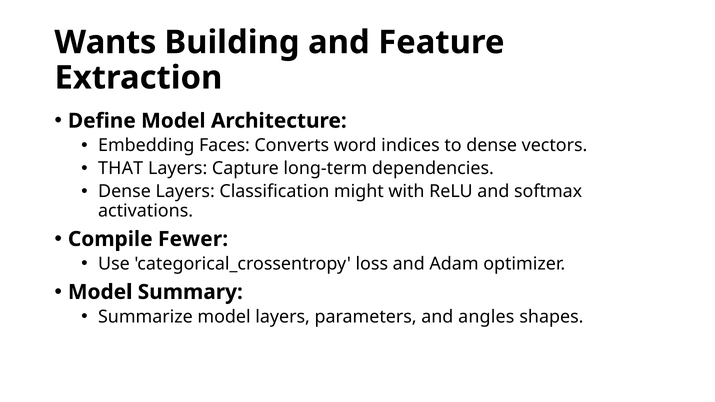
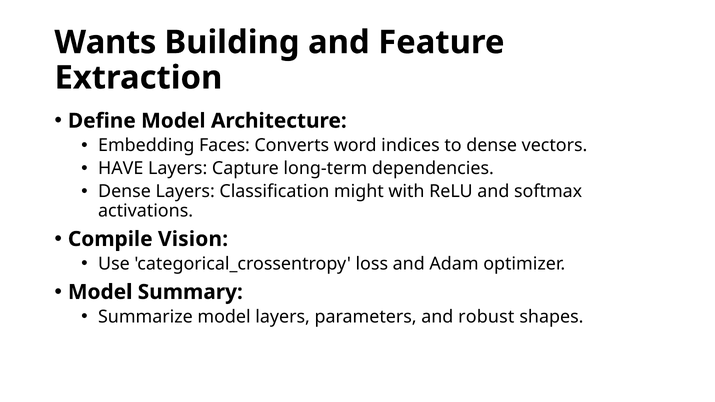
THAT: THAT -> HAVE (121, 169)
Fewer: Fewer -> Vision (193, 239)
angles: angles -> robust (486, 317)
